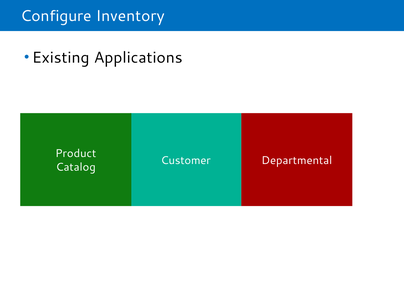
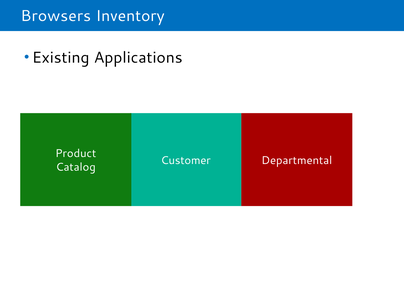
Configure: Configure -> Browsers (56, 16)
